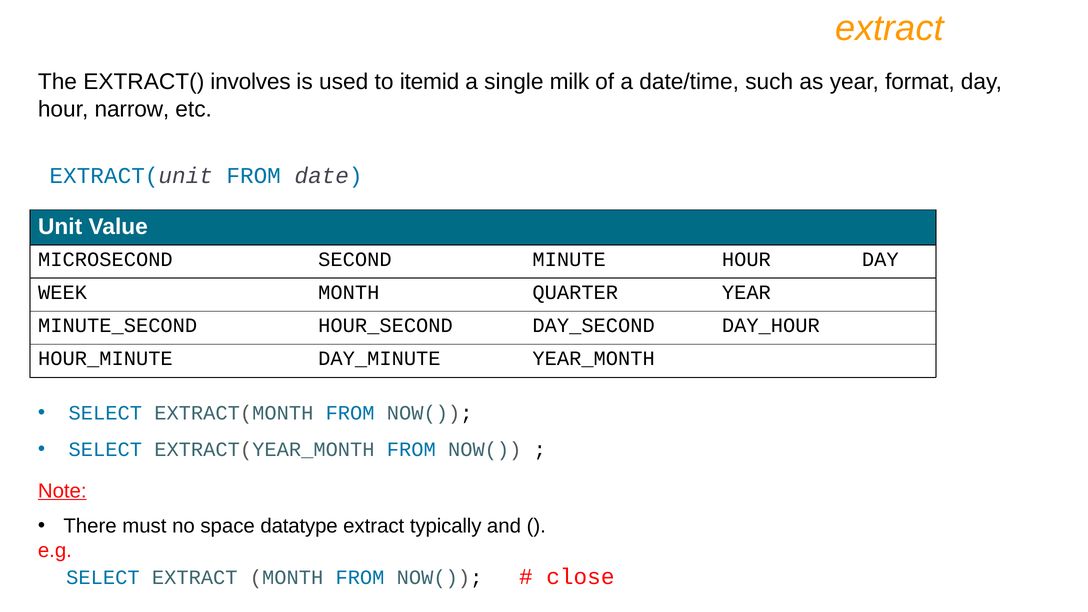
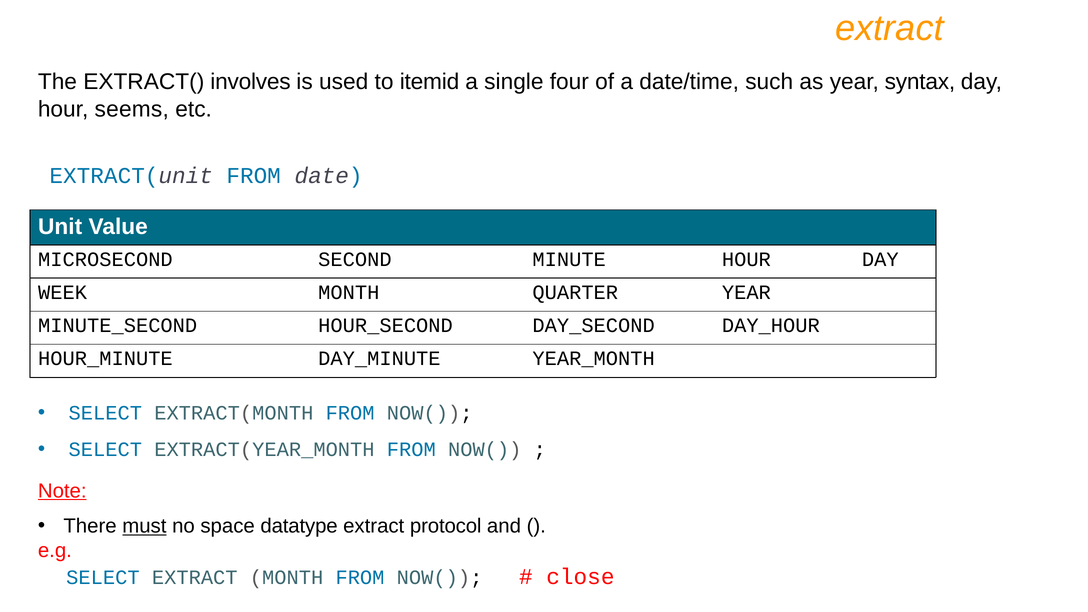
milk: milk -> four (569, 82)
format: format -> syntax (920, 82)
narrow: narrow -> seems (132, 109)
must underline: none -> present (144, 526)
typically: typically -> protocol (446, 526)
